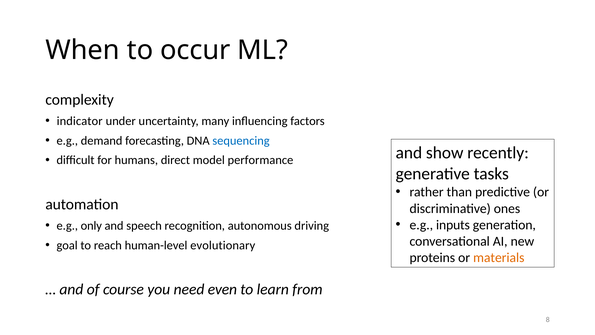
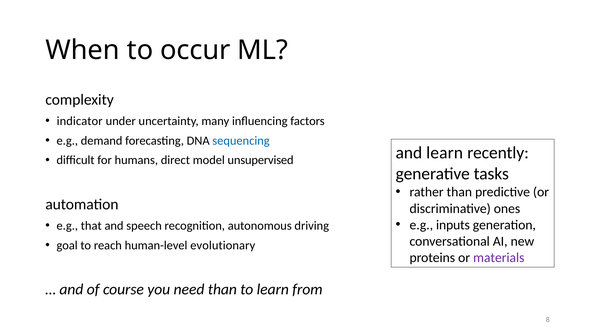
and show: show -> learn (445, 153)
performance: performance -> unsupervised (261, 160)
only: only -> that (91, 225)
materials colour: orange -> purple (499, 257)
need even: even -> than (222, 289)
